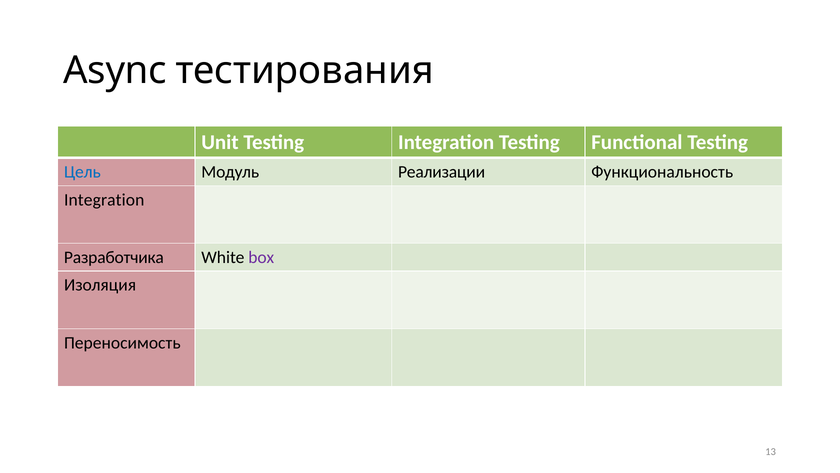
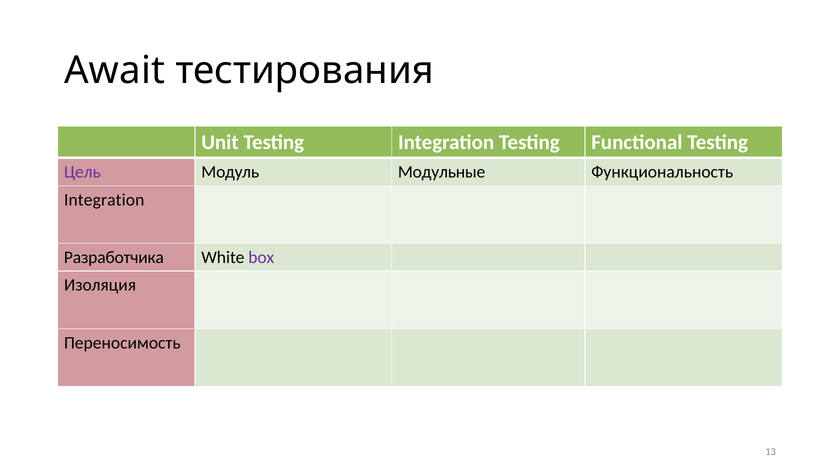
Async: Async -> Await (115, 71)
Цель colour: blue -> purple (82, 172)
Реализации: Реализации -> Модульные (442, 172)
